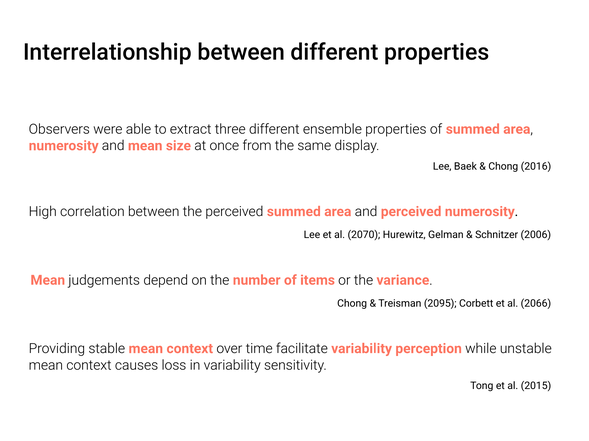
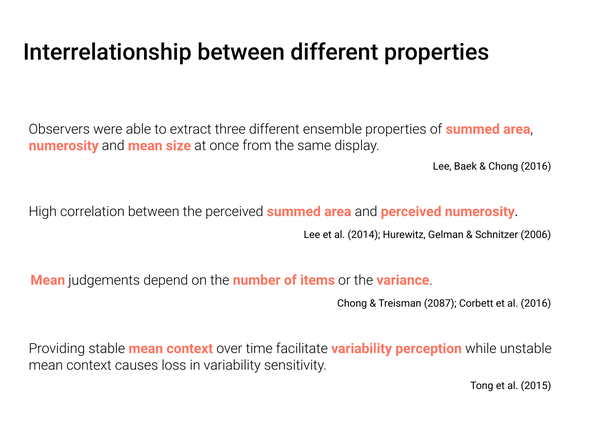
2070: 2070 -> 2014 (364, 235)
2095: 2095 -> 2087 (440, 304)
al 2066: 2066 -> 2016 (536, 304)
